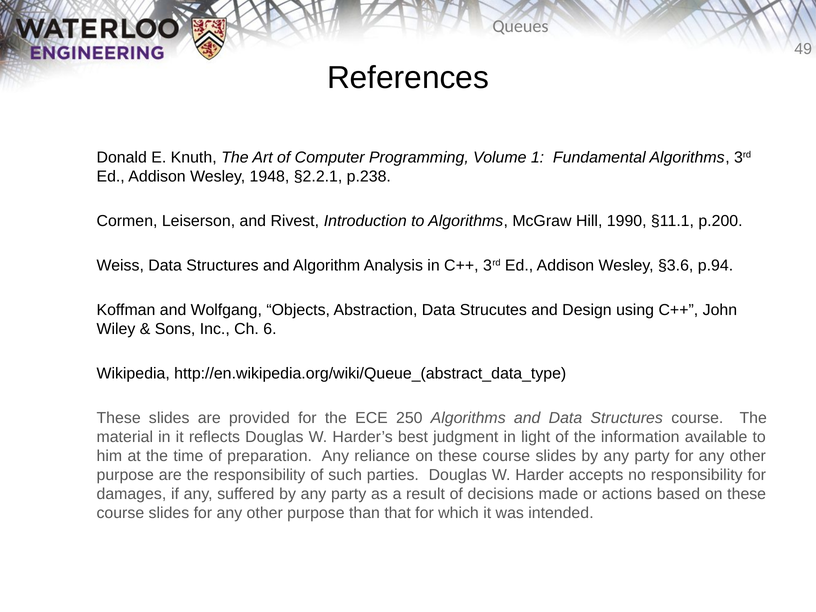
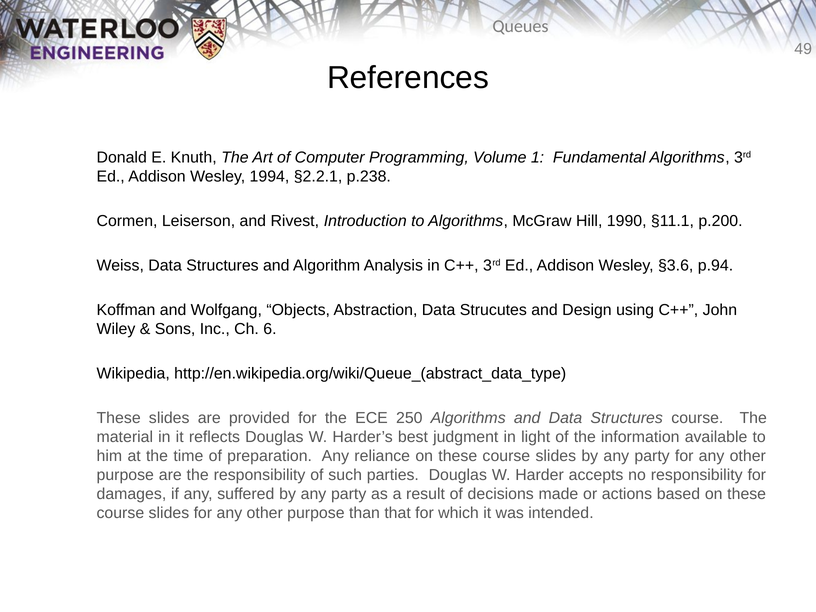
1948: 1948 -> 1994 (269, 177)
